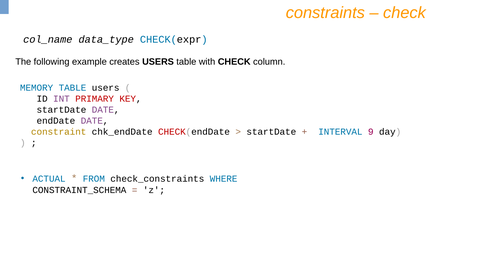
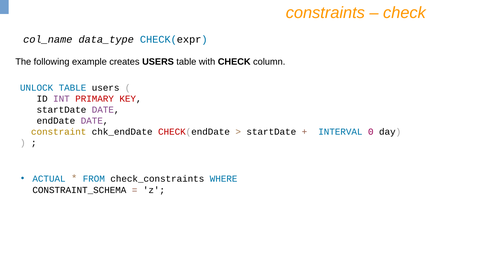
MEMORY: MEMORY -> UNLOCK (37, 88)
9: 9 -> 0 (371, 132)
